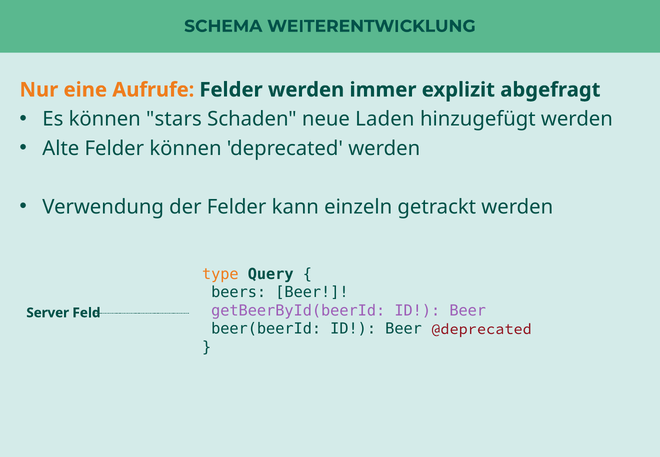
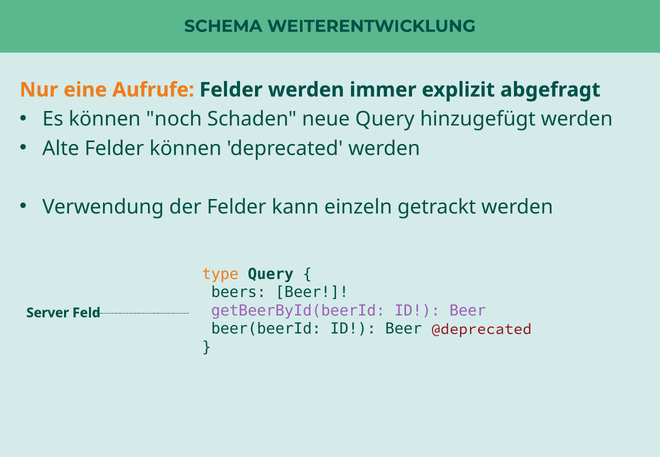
stars: stars -> noch (174, 119)
neue Laden: Laden -> Query (385, 119)
